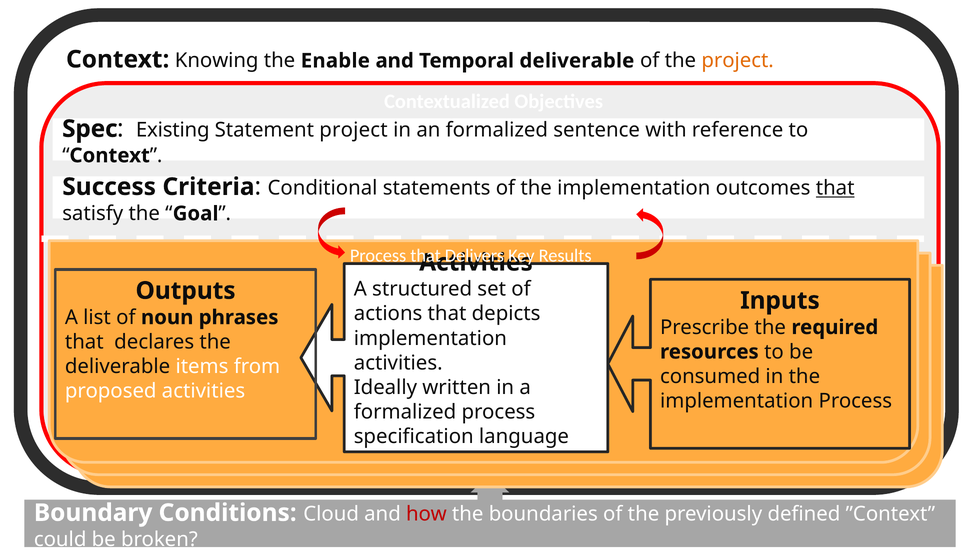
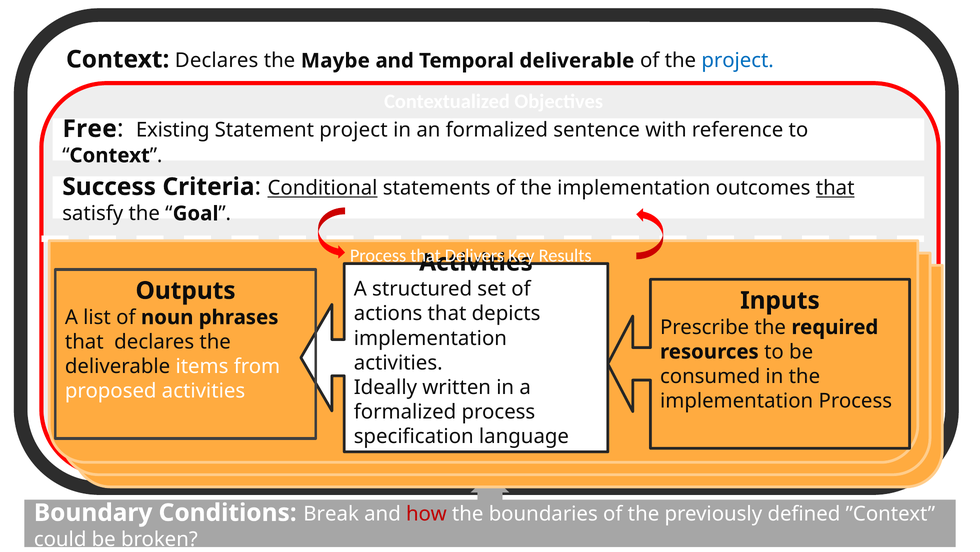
Context Knowing: Knowing -> Declares (217, 61)
Enable: Enable -> Maybe (335, 61)
project colour: orange -> blue (738, 61)
Spec: Spec -> Free (90, 129)
Conditional underline: none -> present (323, 188)
Cloud: Cloud -> Break (331, 513)
